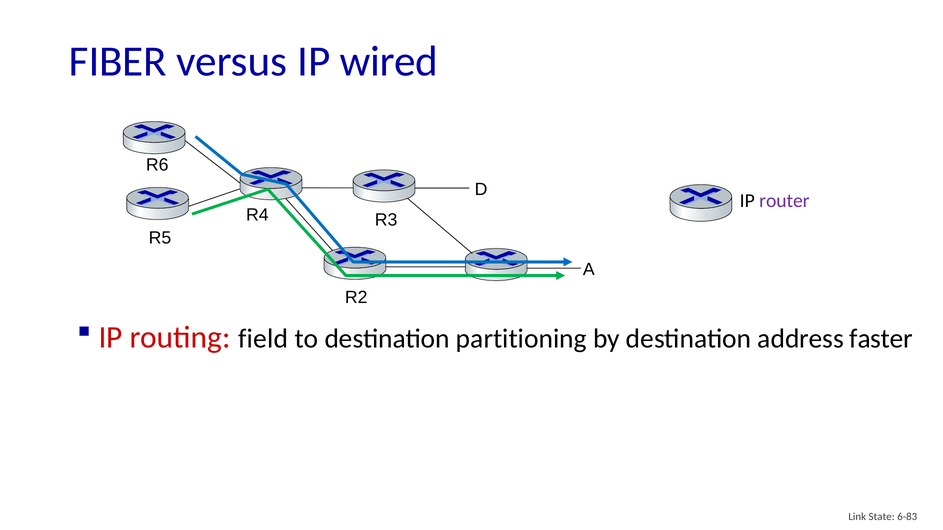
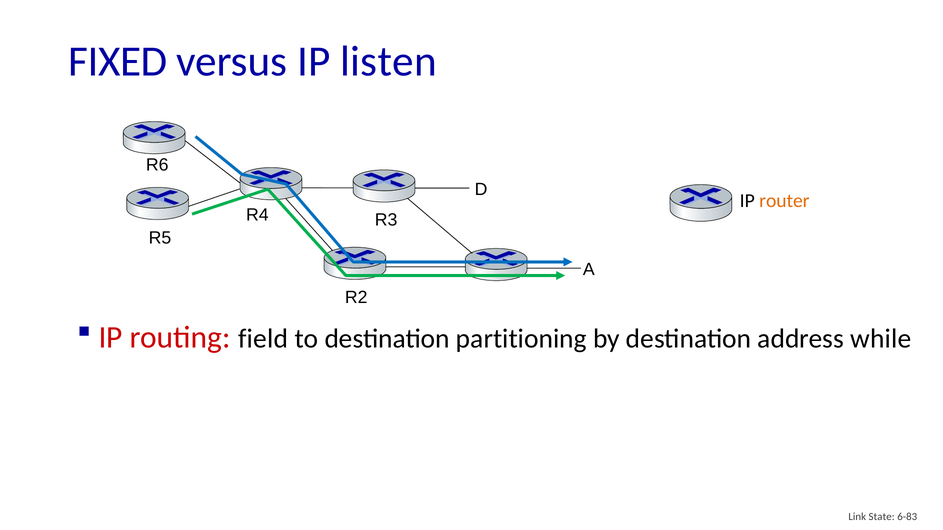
FIBER: FIBER -> FIXED (118, 61)
wired: wired -> listen (388, 61)
router colour: purple -> orange (784, 201)
faster: faster -> while (881, 339)
